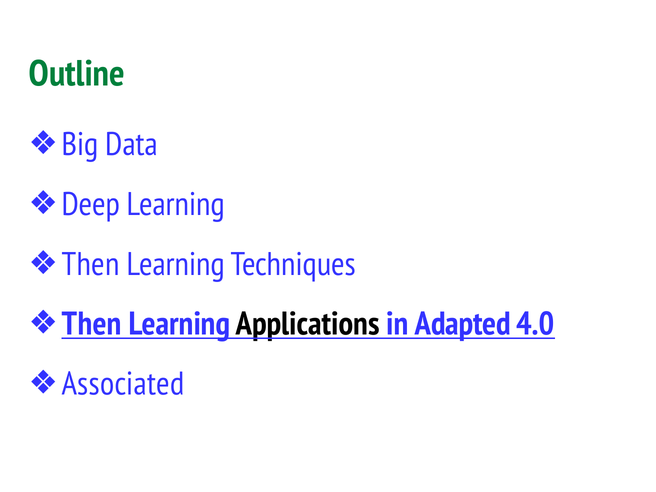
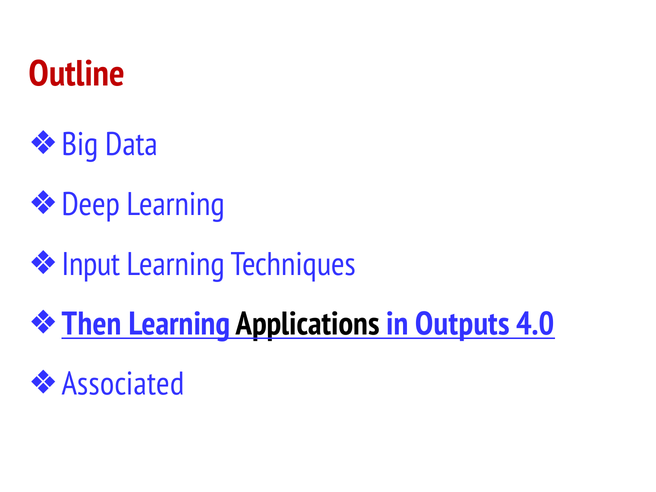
Outline colour: green -> red (77, 74)
Then: Then -> Input (91, 264)
Adapted: Adapted -> Outputs (463, 324)
